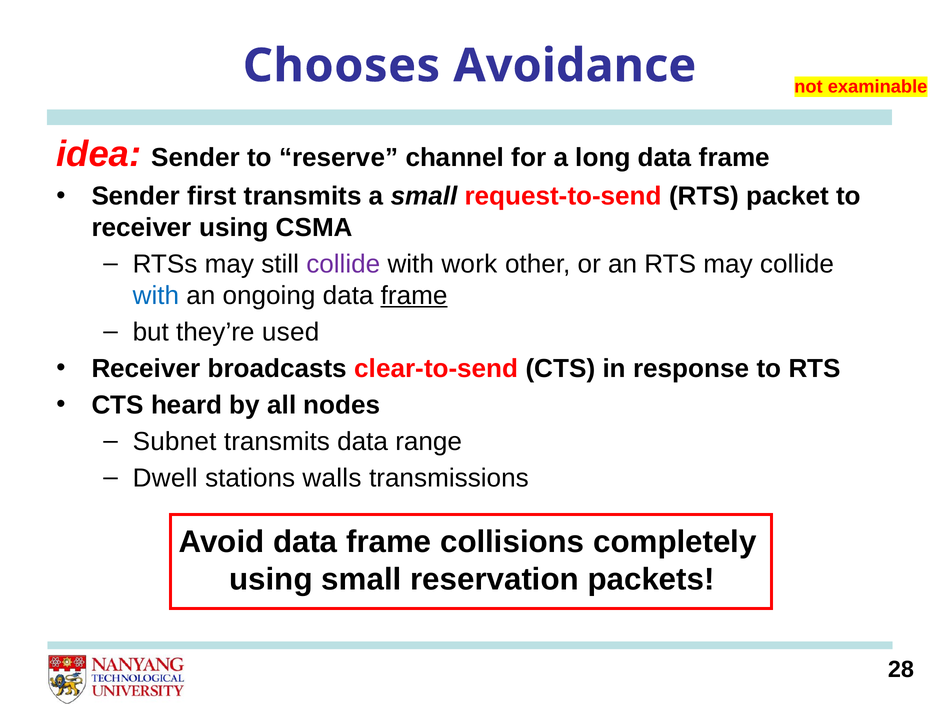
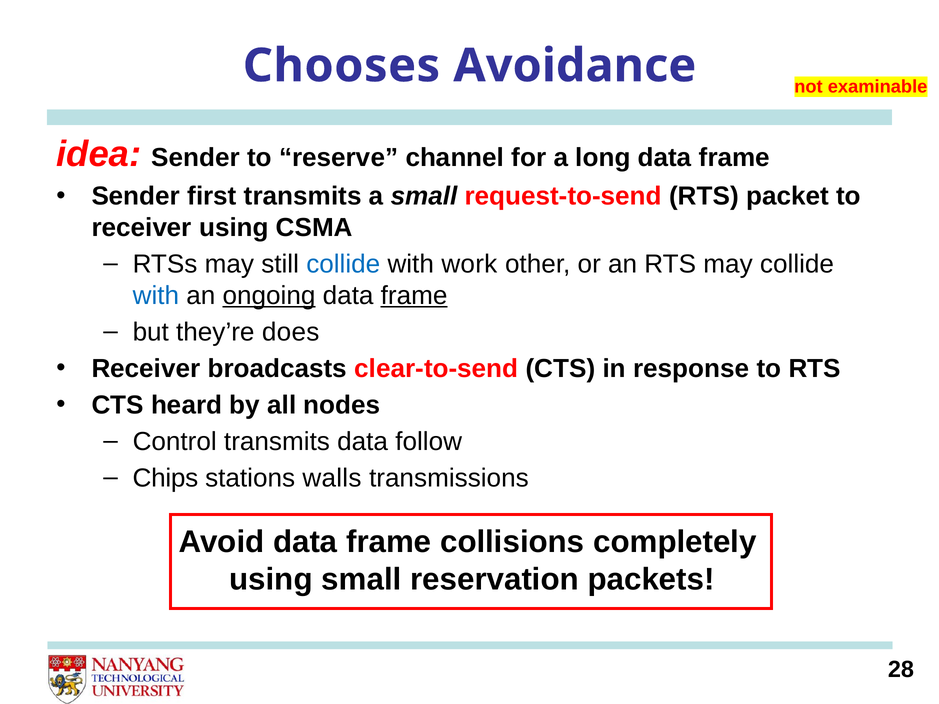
collide colour: purple -> blue (343, 264)
ongoing underline: none -> present (269, 296)
used: used -> does (291, 332)
Subnet: Subnet -> Control (175, 442)
range: range -> follow (429, 442)
Dwell: Dwell -> Chips (165, 478)
